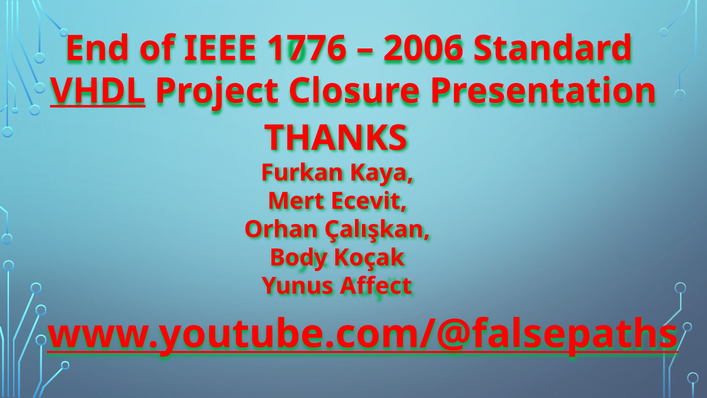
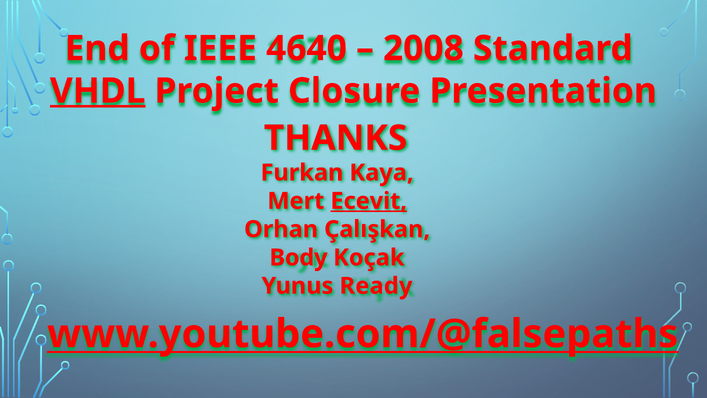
1776: 1776 -> 4640 (307, 49)
2006: 2006 -> 2008 (423, 49)
Ecevit underline: none -> present (369, 201)
Affect: Affect -> Ready (376, 286)
